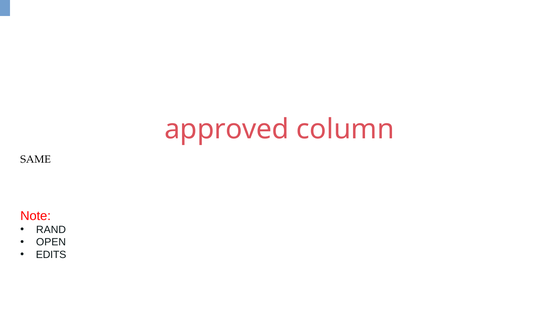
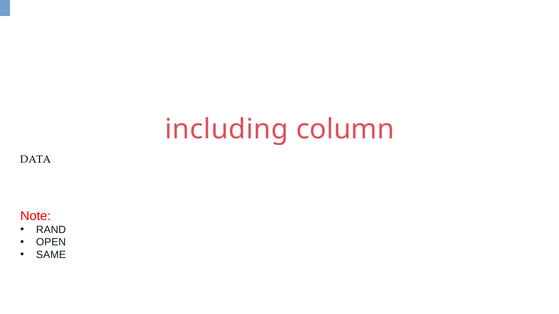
approved: approved -> including (227, 129)
SAME: SAME -> DATA (36, 160)
EDITS: EDITS -> SAME (51, 255)
